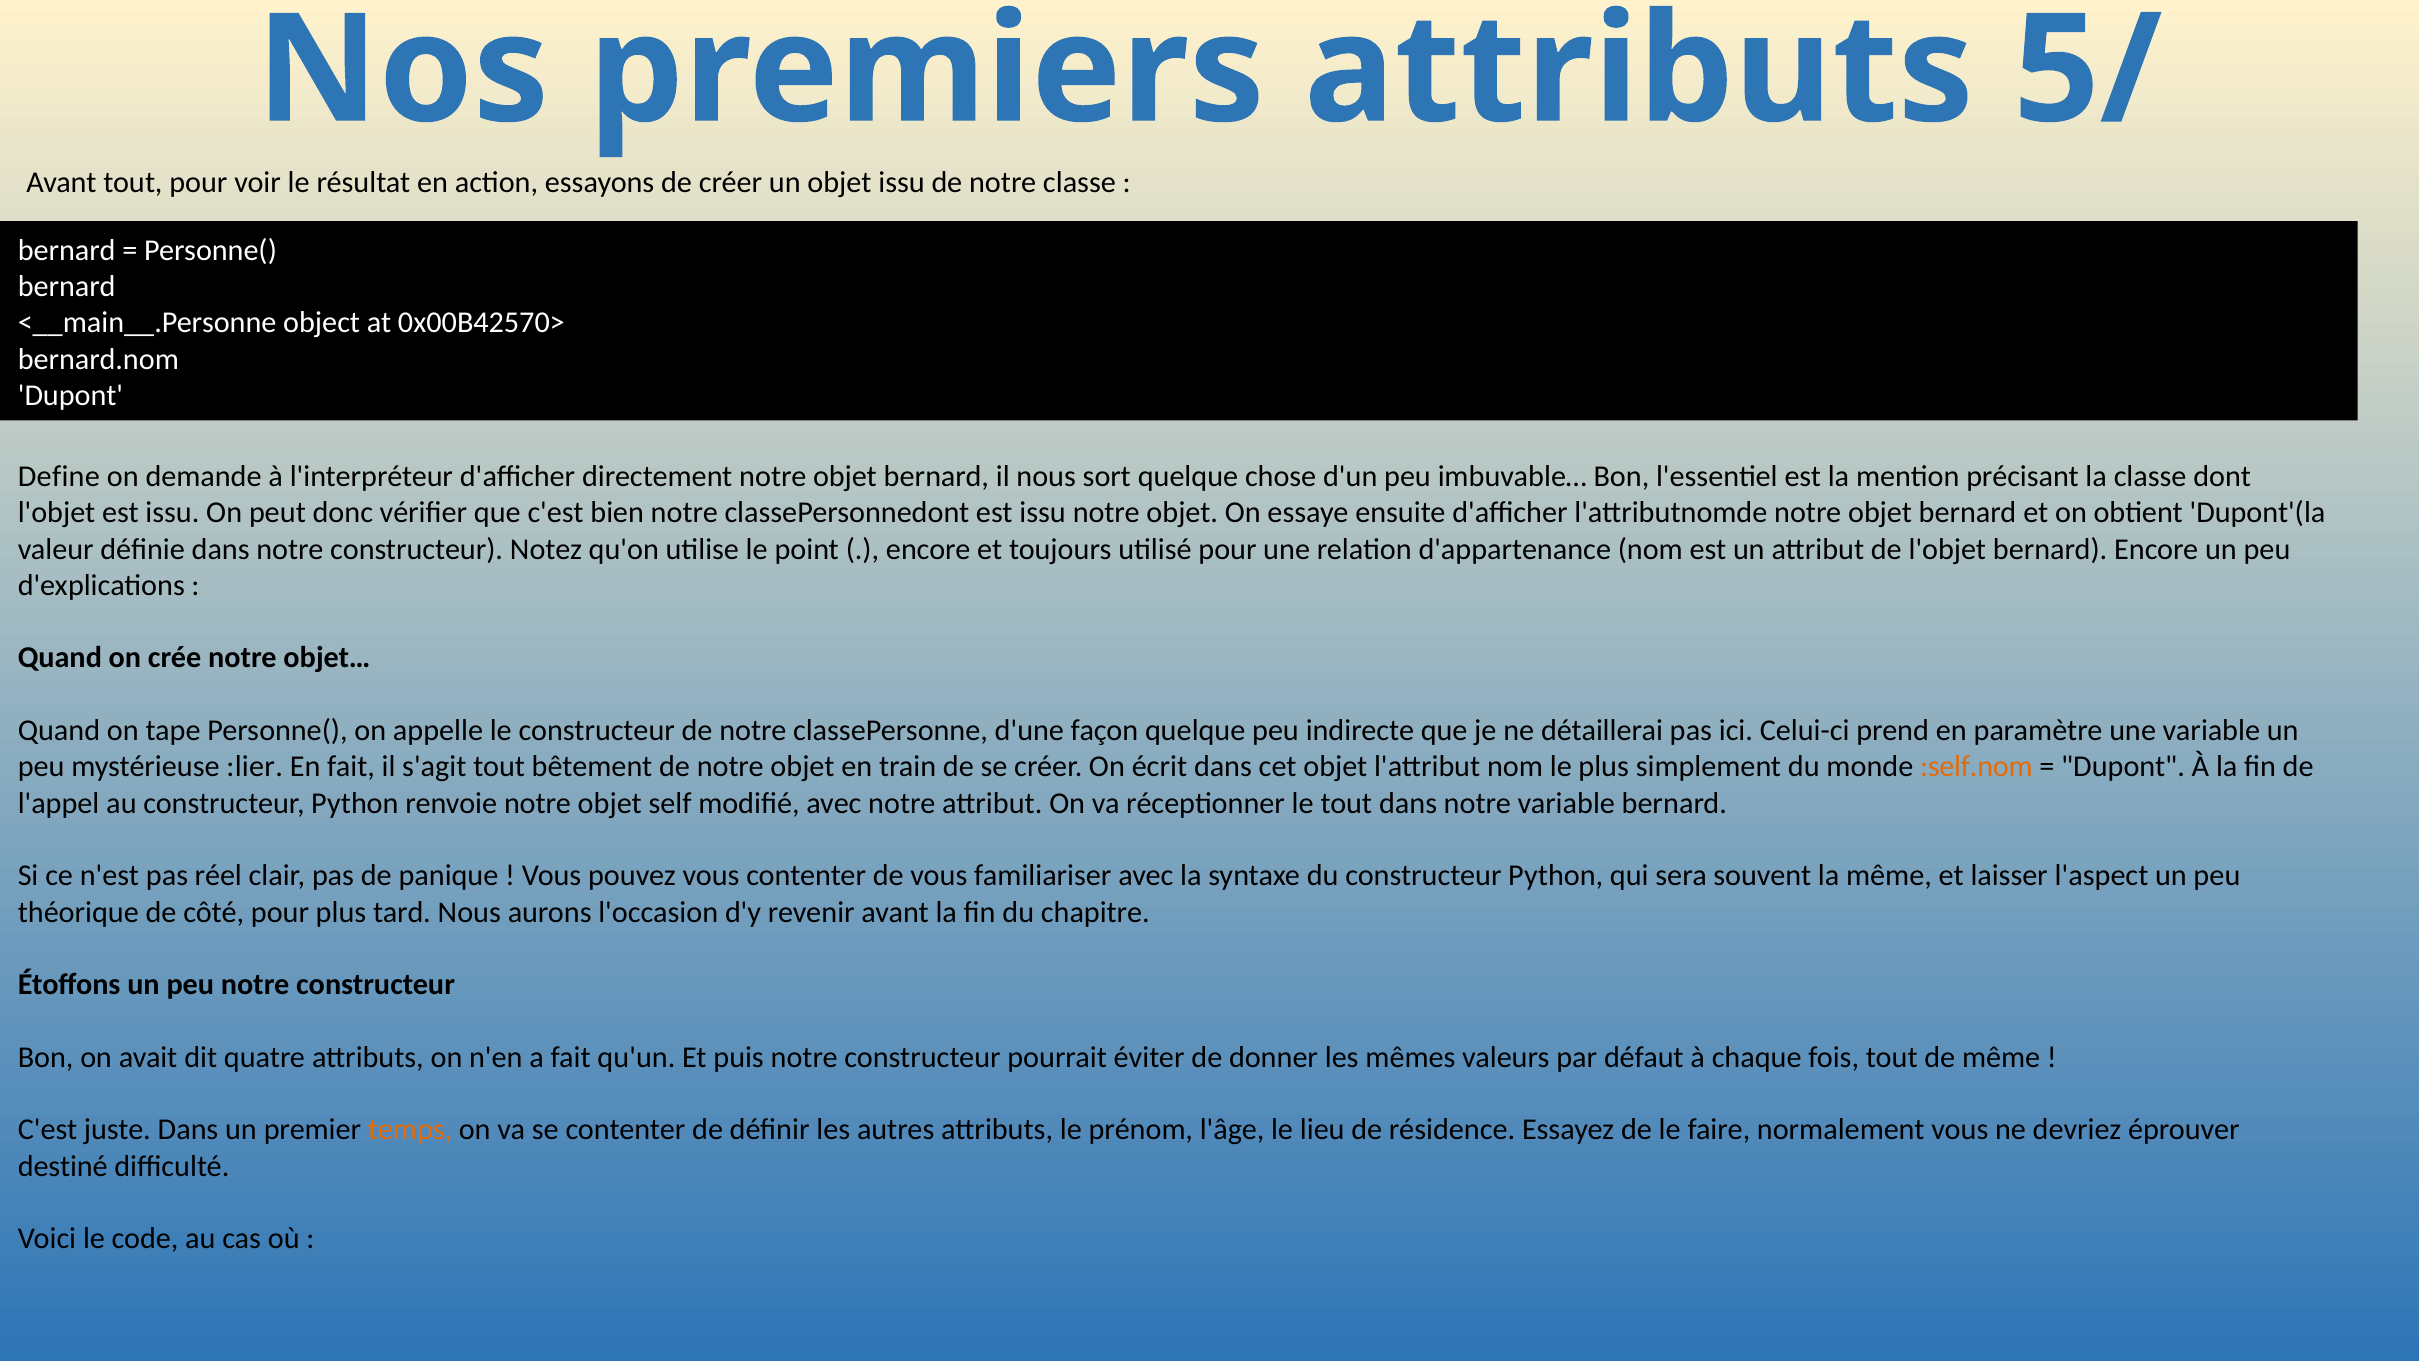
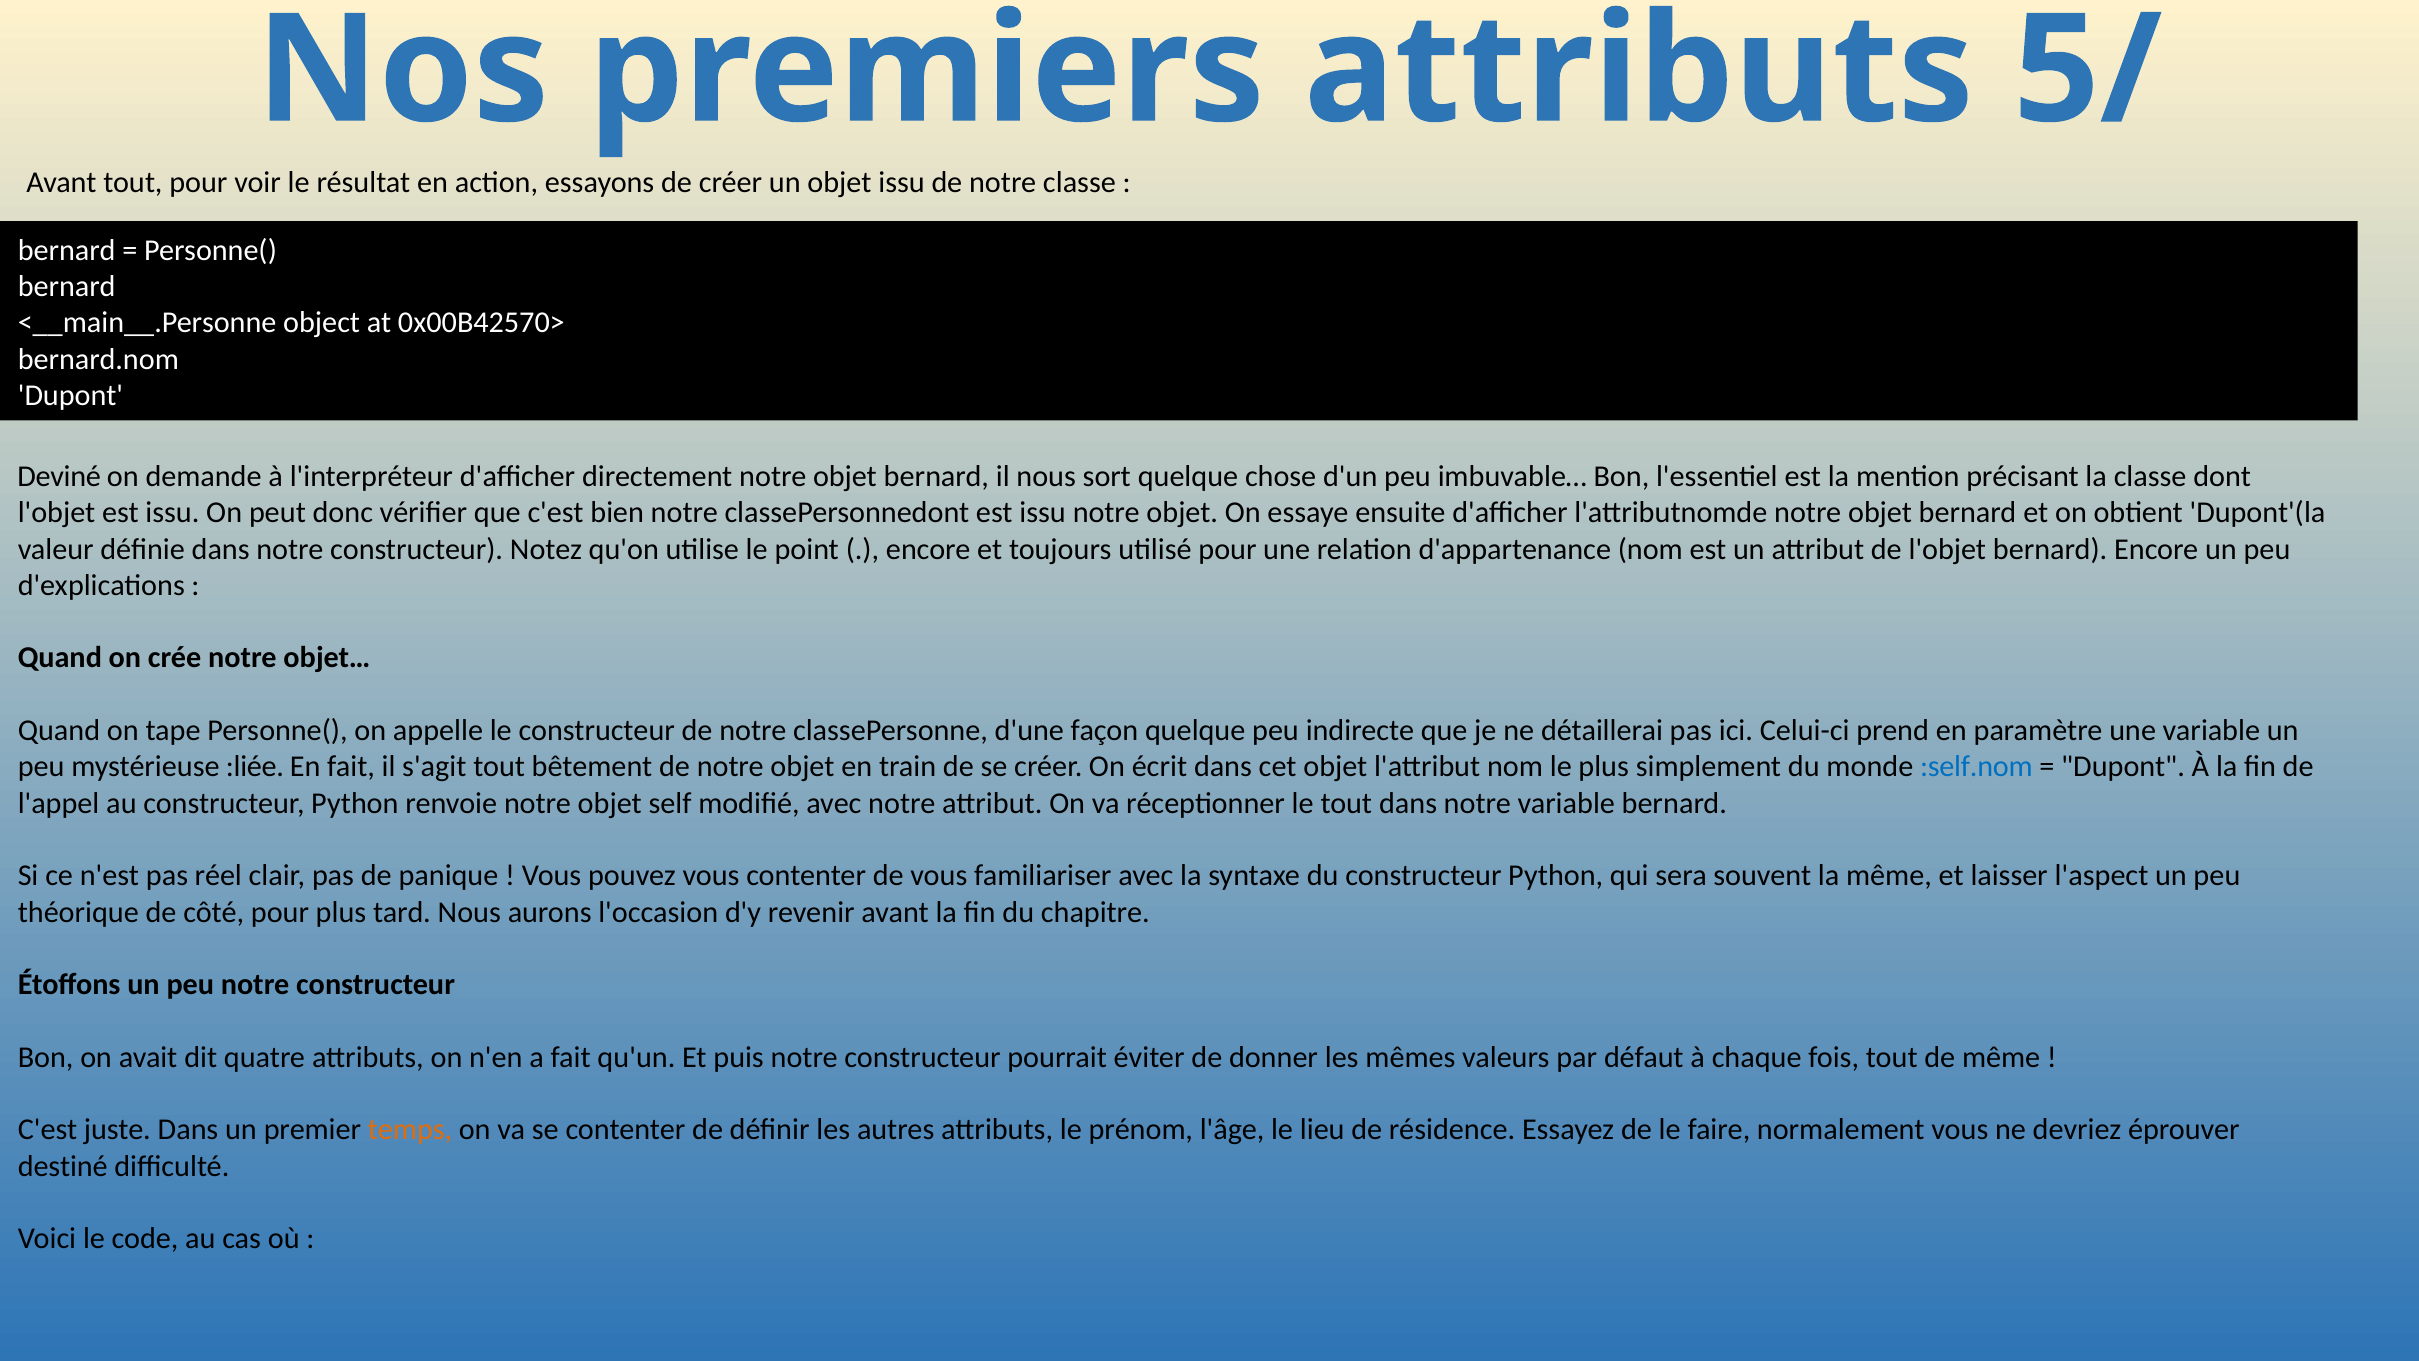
Define: Define -> Deviné (59, 476)
:lier: :lier -> :liée (255, 767)
:self.nom colour: orange -> blue (1976, 767)
